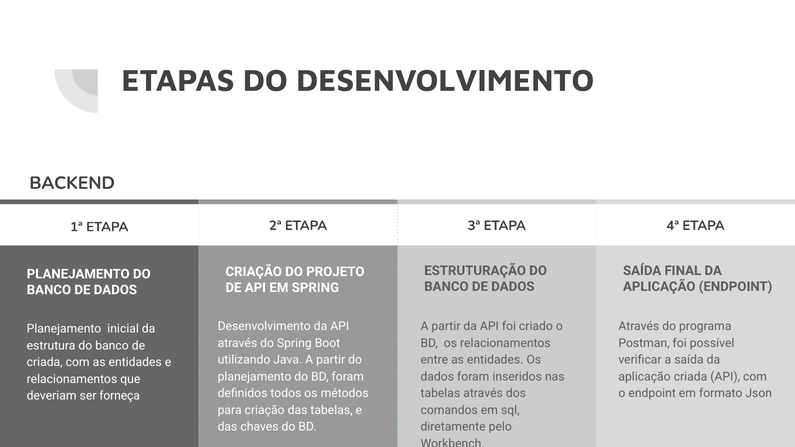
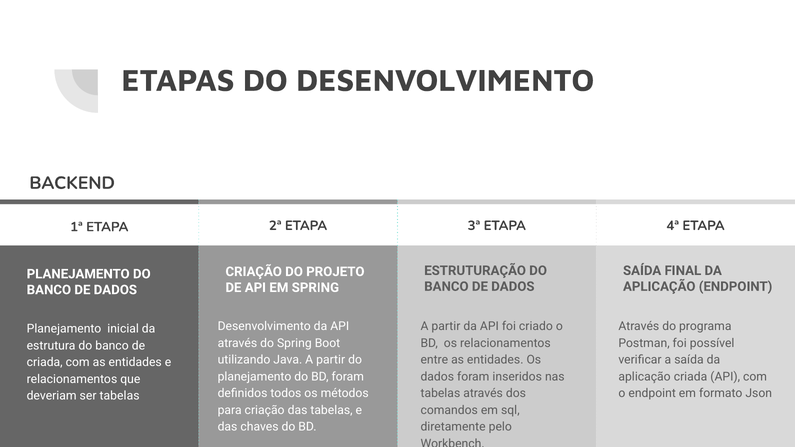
ser forneça: forneça -> tabelas (120, 396)
